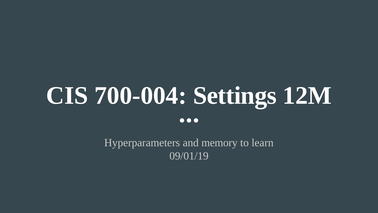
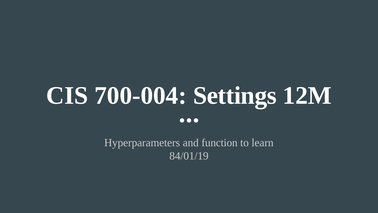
memory: memory -> function (220, 142)
09/01/19: 09/01/19 -> 84/01/19 (189, 156)
